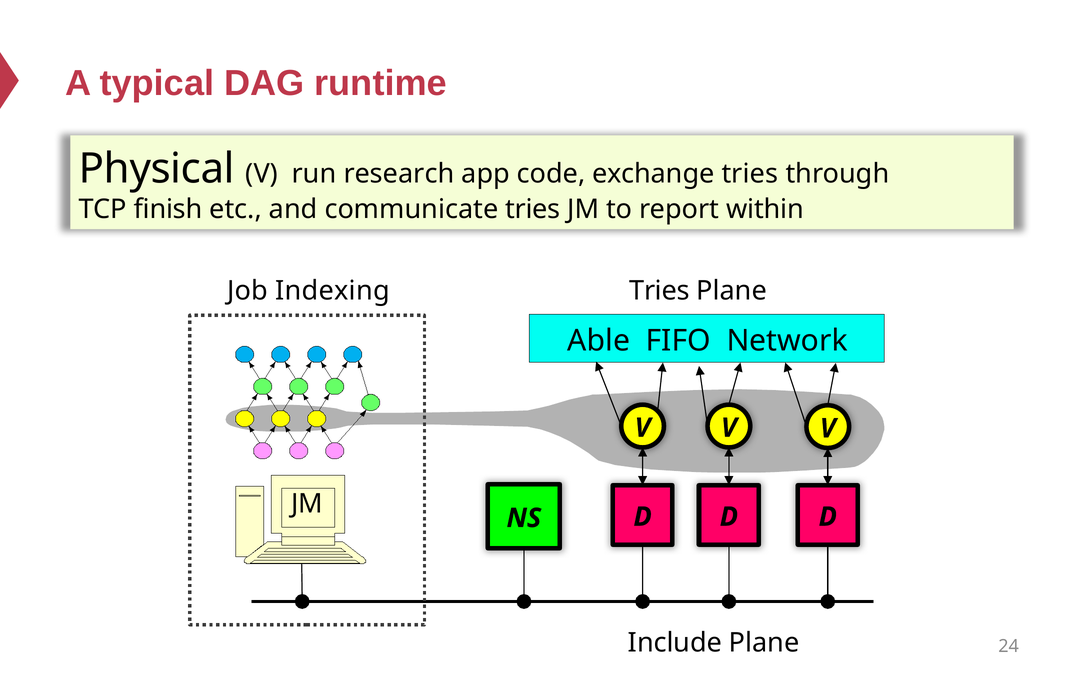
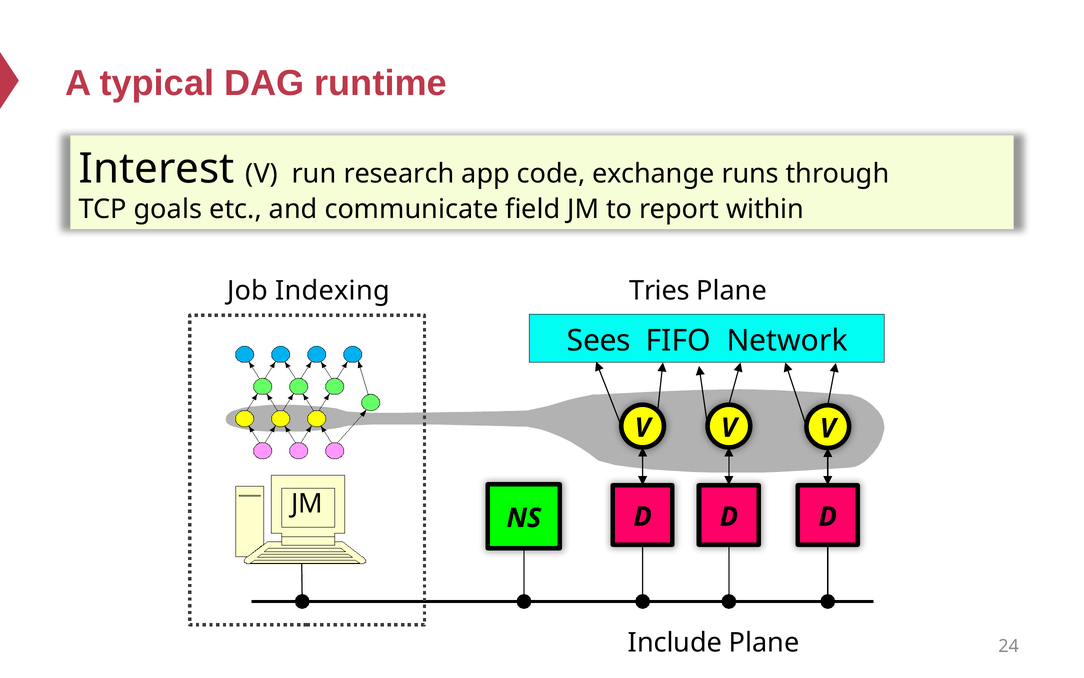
Physical: Physical -> Interest (157, 169)
exchange tries: tries -> runs (750, 174)
finish: finish -> goals (168, 209)
communicate tries: tries -> field (533, 209)
Able: Able -> Sees (599, 341)
